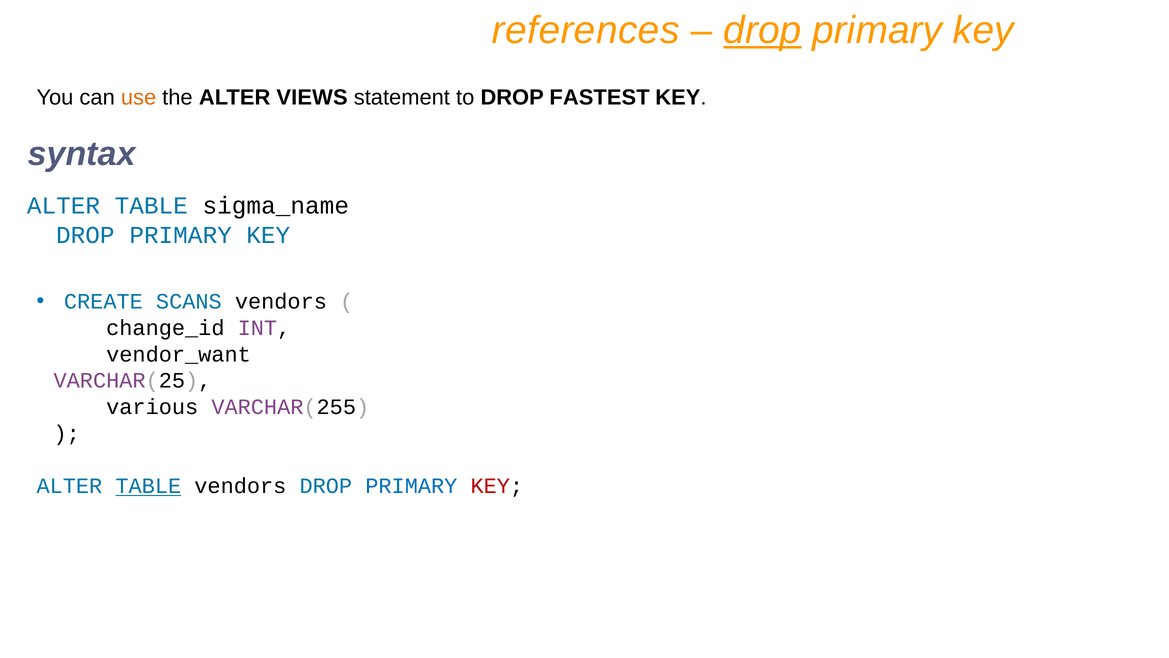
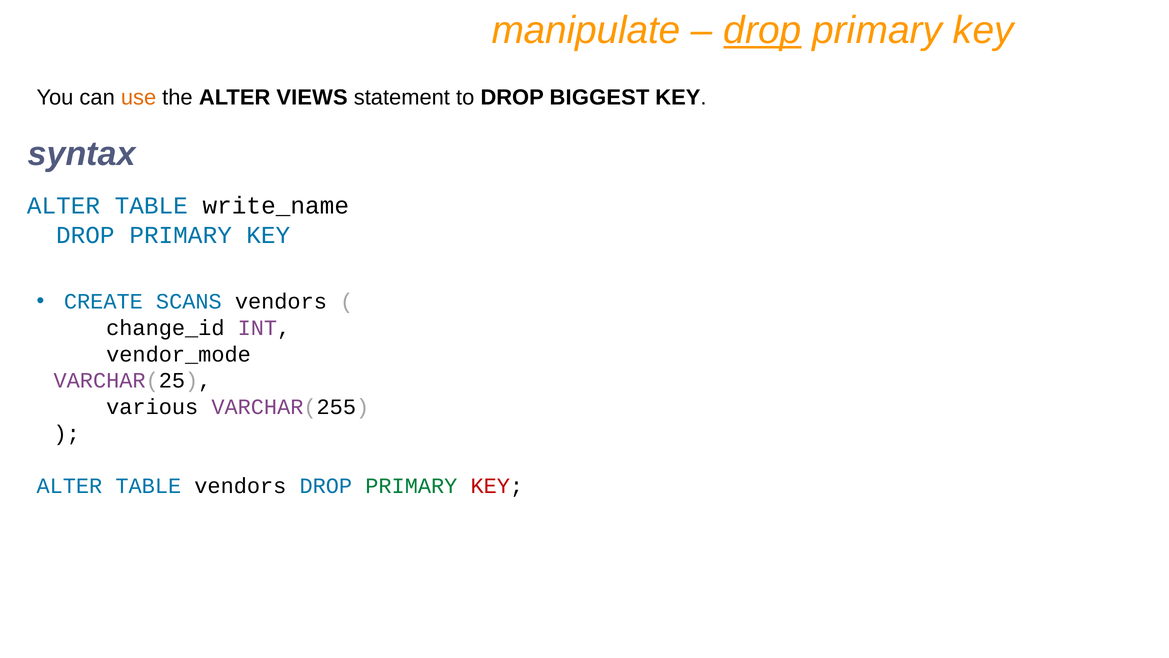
references: references -> manipulate (586, 30)
FASTEST: FASTEST -> BIGGEST (599, 97)
sigma_name: sigma_name -> write_name (276, 206)
vendor_want: vendor_want -> vendor_mode (179, 354)
TABLE underline: present -> none (148, 486)
PRIMARY colour: blue -> green (411, 486)
